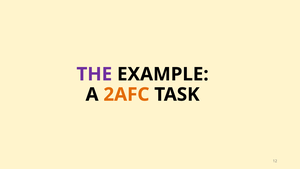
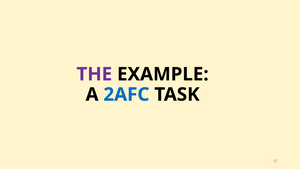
2AFC colour: orange -> blue (126, 94)
